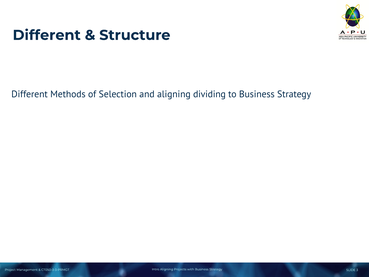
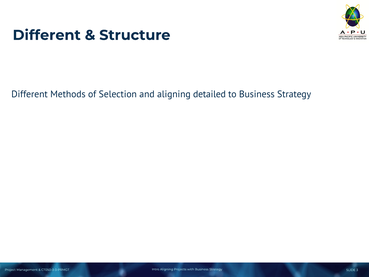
dividing: dividing -> detailed (209, 94)
